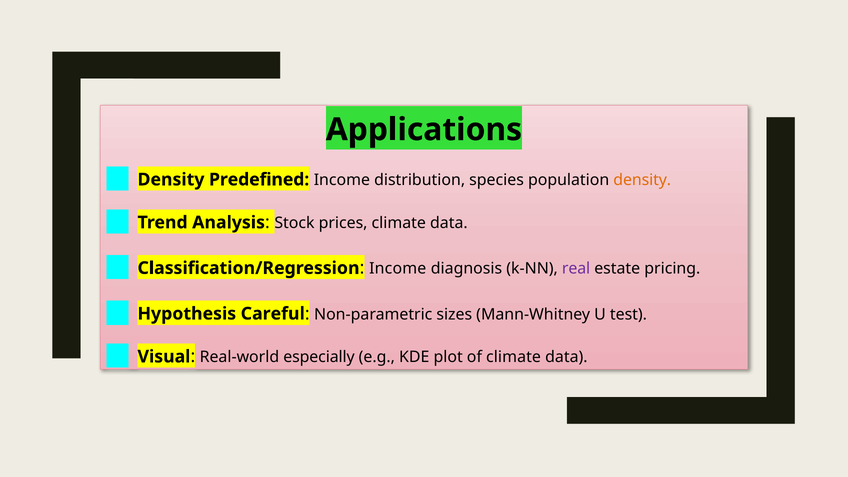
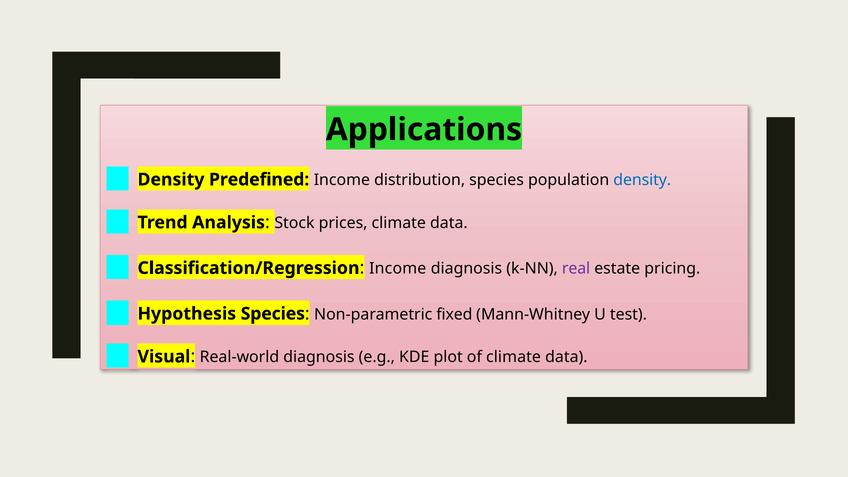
density colour: orange -> blue (642, 180)
Hypothesis Careful: Careful -> Species (273, 314)
sizes: sizes -> fixed (454, 314)
Real-world especially: especially -> diagnosis (319, 357)
